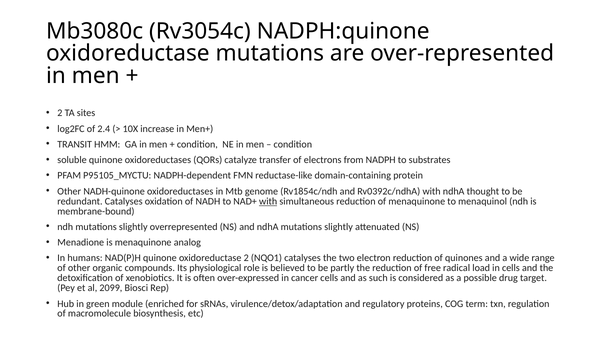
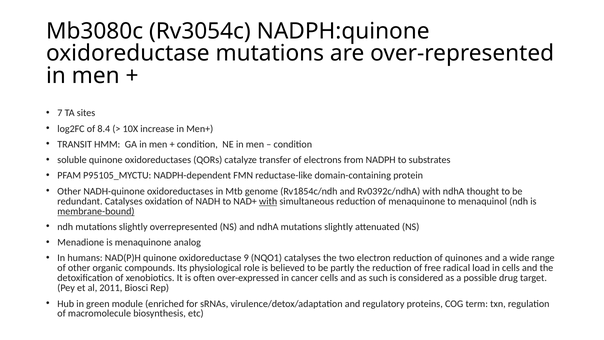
2: 2 -> 7 (60, 113)
2.4: 2.4 -> 8.4 (104, 129)
membrane-bound underline: none -> present (96, 211)
oxidoreductase 2: 2 -> 9 (246, 258)
2099: 2099 -> 2011 (111, 288)
